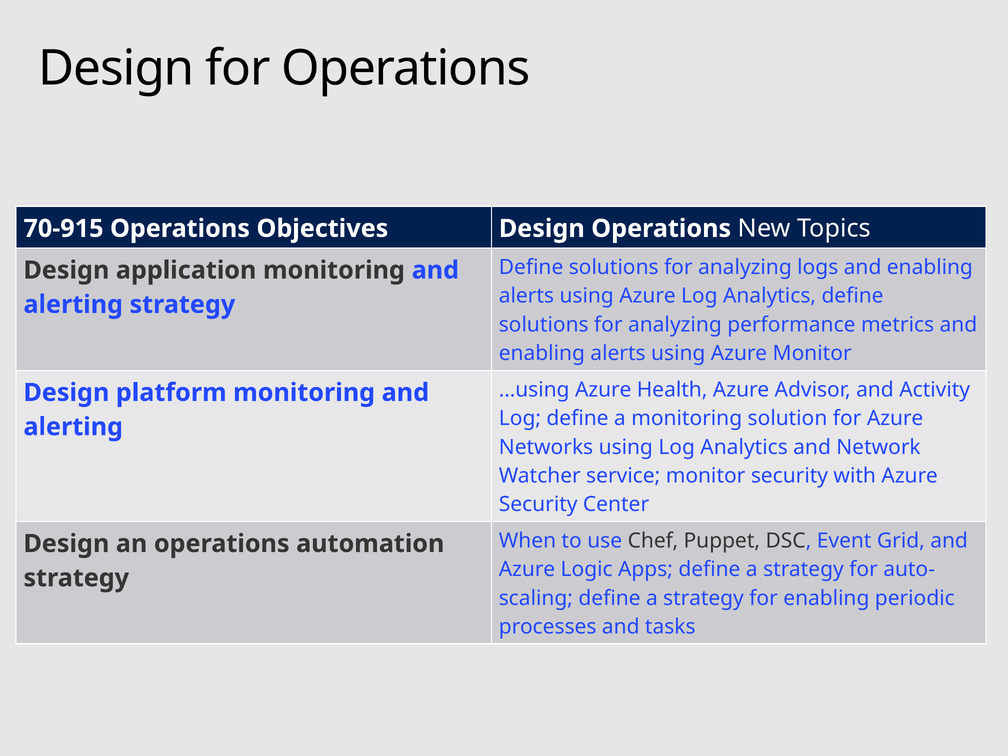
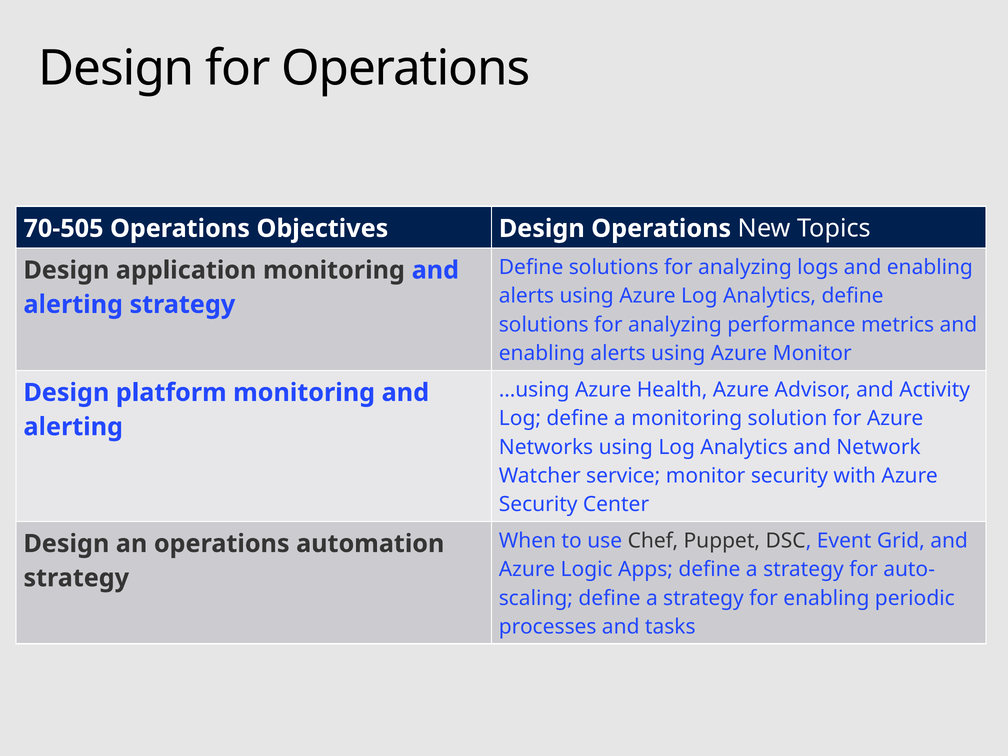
70-915: 70-915 -> 70-505 (63, 229)
